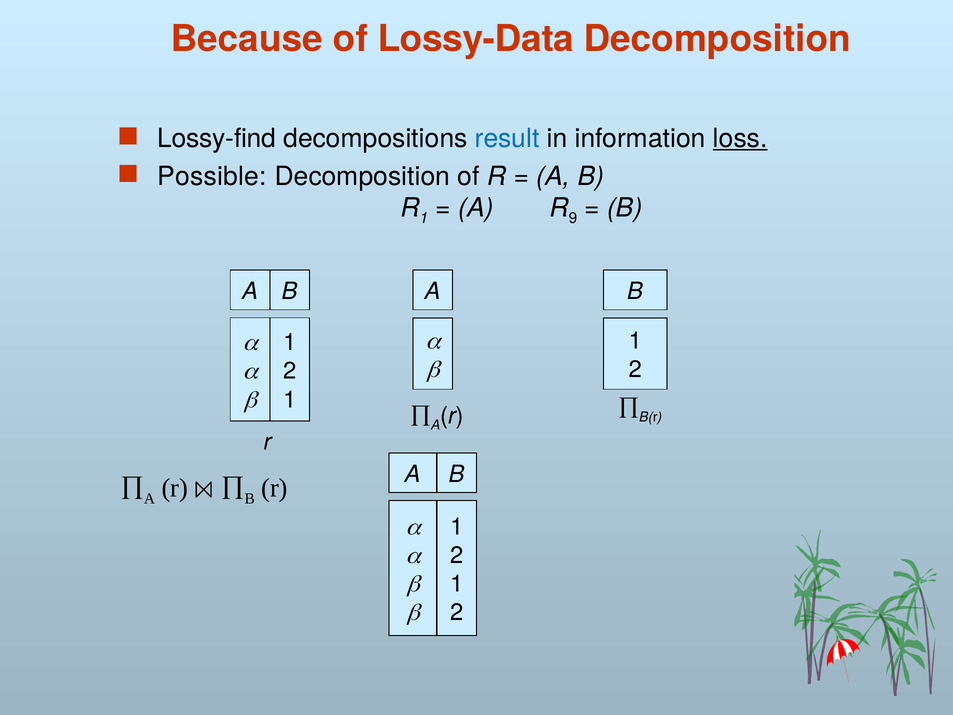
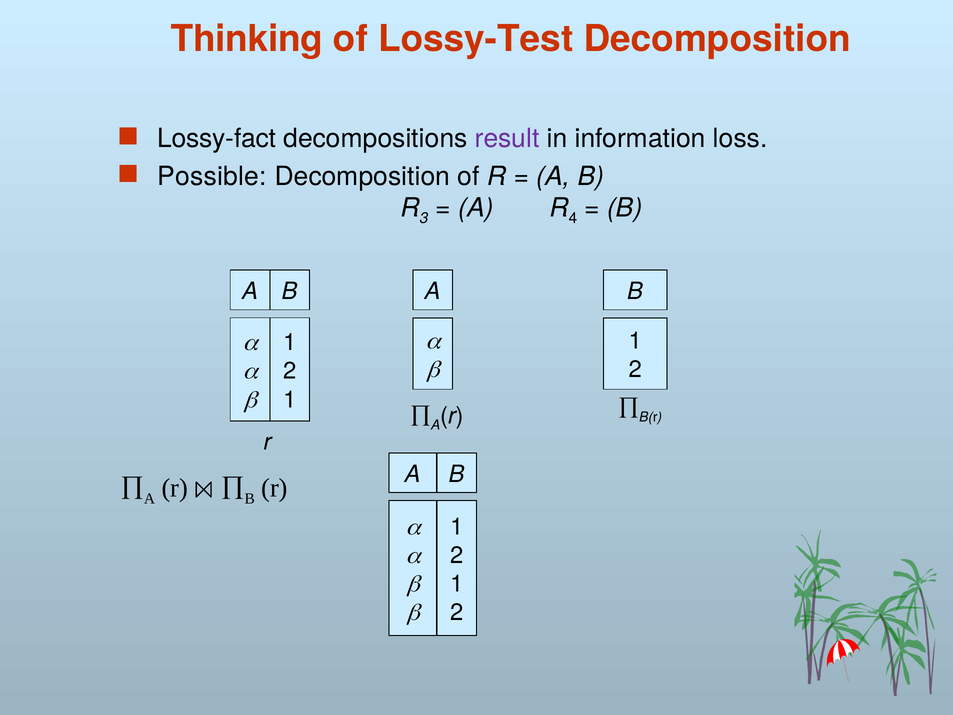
Because: Because -> Thinking (247, 39)
Lossy-Data: Lossy-Data -> Lossy-Test (476, 39)
Lossy-find: Lossy-find -> Lossy-fact (217, 138)
result colour: blue -> purple (507, 138)
loss underline: present -> none (740, 138)
R 1: 1 -> 3 (424, 218)
9: 9 -> 4 (573, 218)
